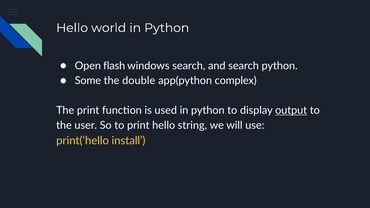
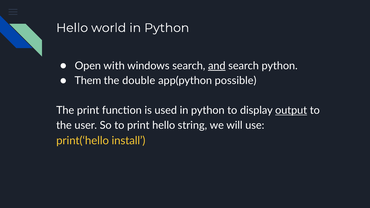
flash: flash -> with (114, 66)
and underline: none -> present (217, 66)
Some: Some -> Them (88, 81)
complex: complex -> possible (236, 81)
